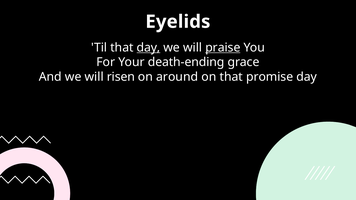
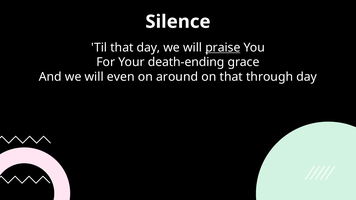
Eyelids: Eyelids -> Silence (178, 22)
day underline: present -> none (148, 48)
risen: risen -> even (121, 77)
promise: promise -> through (270, 77)
